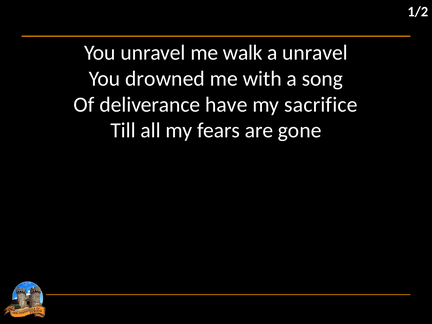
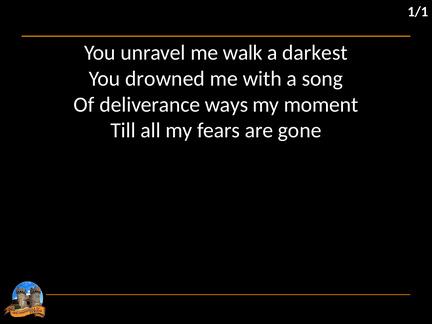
1/2: 1/2 -> 1/1 (418, 12)
a unravel: unravel -> darkest (315, 53)
have: have -> ways (226, 105)
sacrifice: sacrifice -> moment (321, 105)
